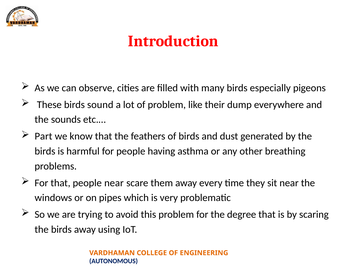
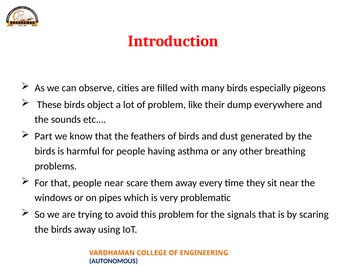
sound: sound -> object (100, 105)
degree: degree -> signals (242, 215)
